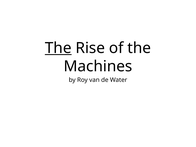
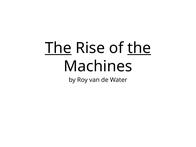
the underline: none -> present (139, 48)
